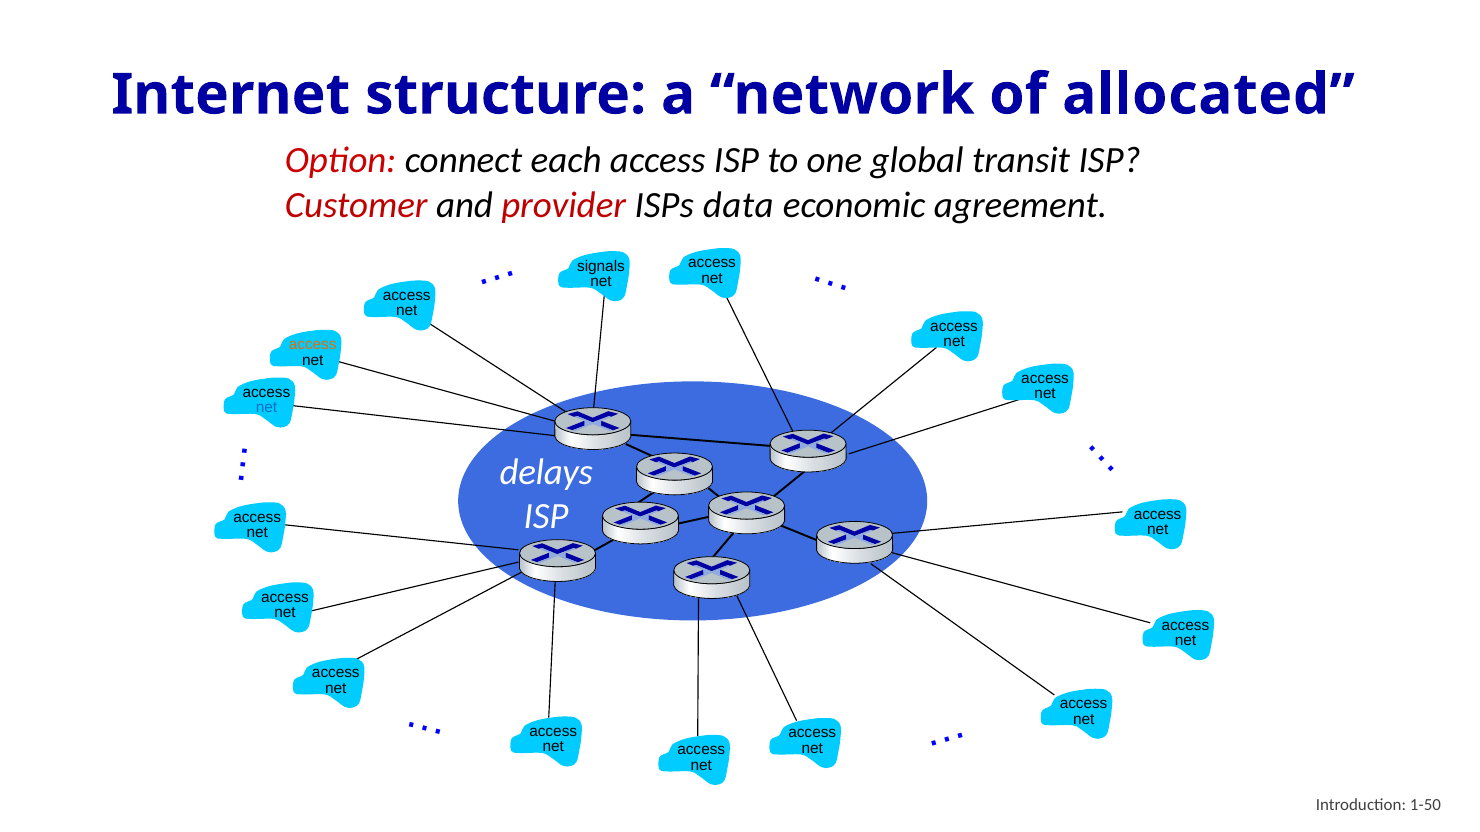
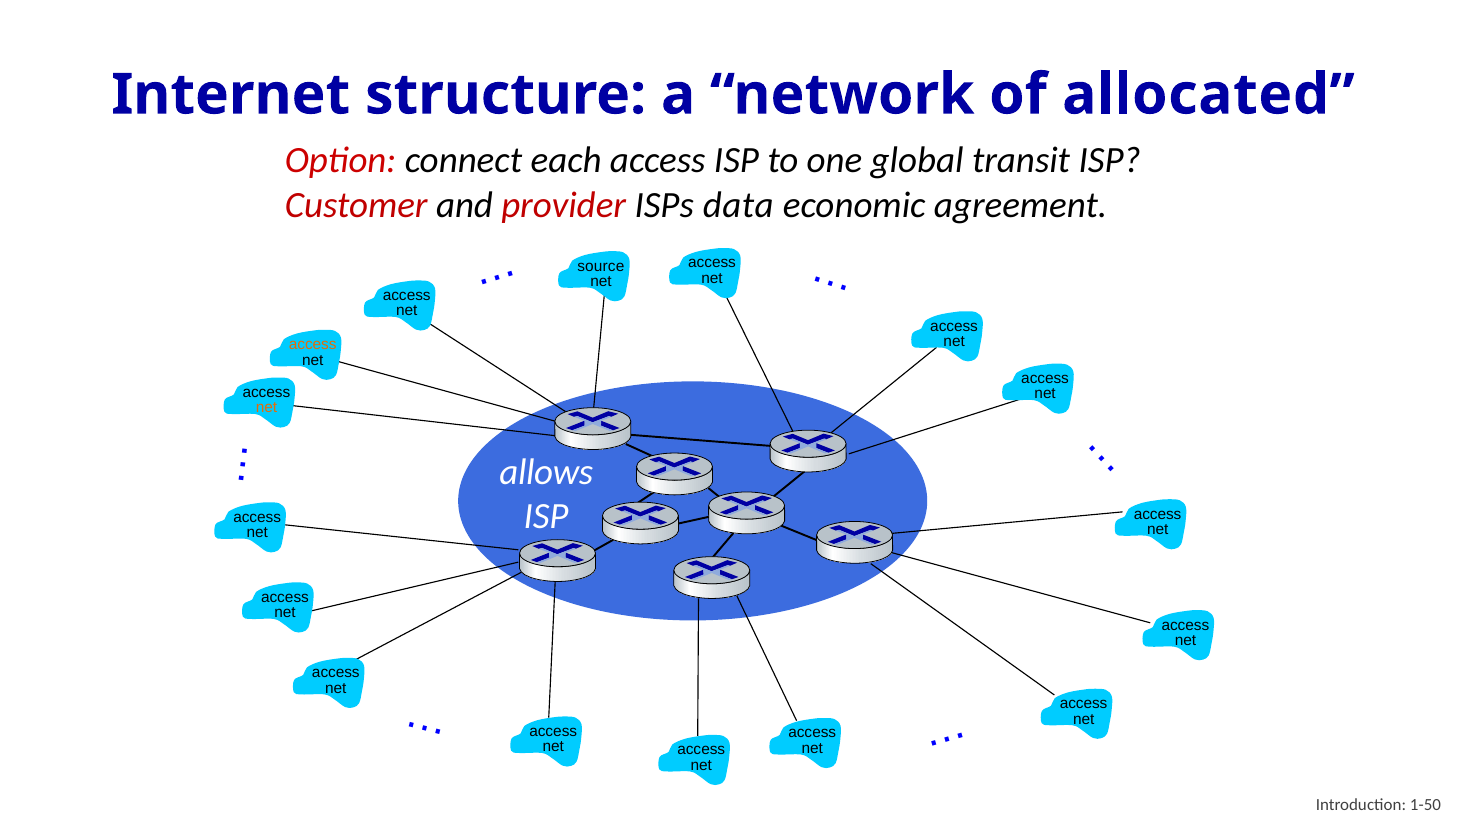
signals: signals -> source (601, 266)
net colour: blue -> orange (266, 408)
delays: delays -> allows (546, 473)
